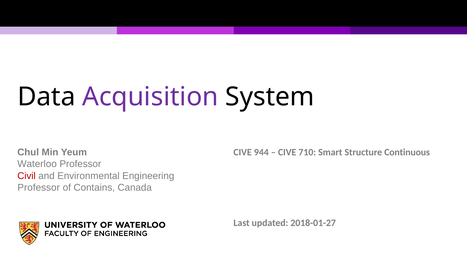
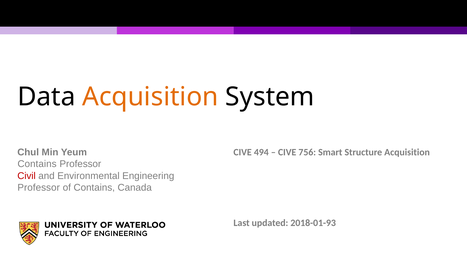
Acquisition colour: purple -> orange (150, 97)
944: 944 -> 494 (261, 152)
710: 710 -> 756 (307, 152)
Structure Continuous: Continuous -> Acquisition (407, 152)
Waterloo: Waterloo -> Contains (37, 164)
2018-01-27: 2018-01-27 -> 2018-01-93 (313, 223)
